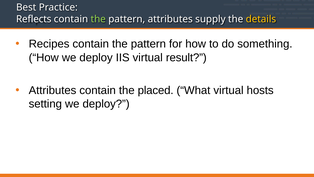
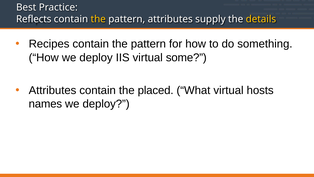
the colour: light green -> yellow (98, 19)
result: result -> some (186, 57)
setting: setting -> names (45, 104)
